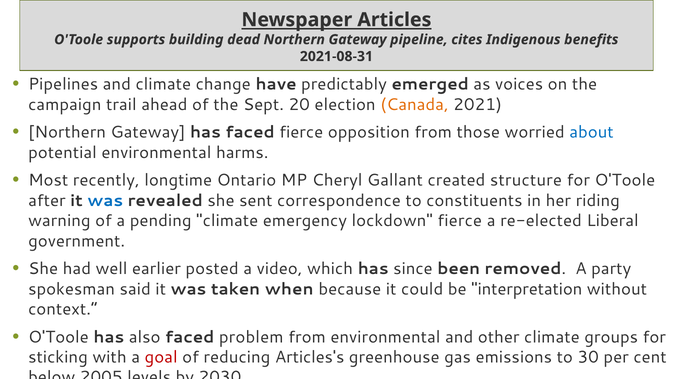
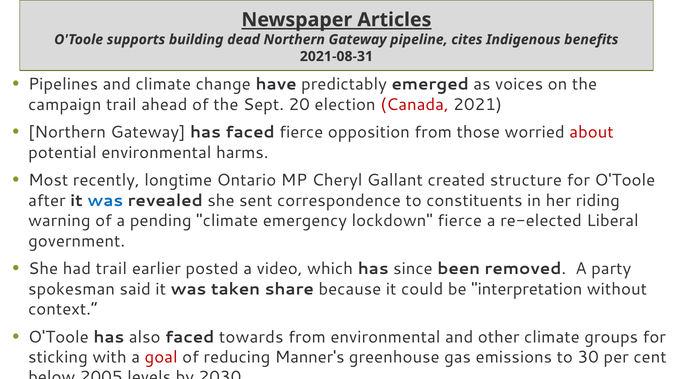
Canada colour: orange -> red (414, 104)
about colour: blue -> red (592, 132)
had well: well -> trail (111, 268)
when: when -> share (289, 289)
problem: problem -> towards (251, 337)
Articles's: Articles's -> Manner's (310, 357)
